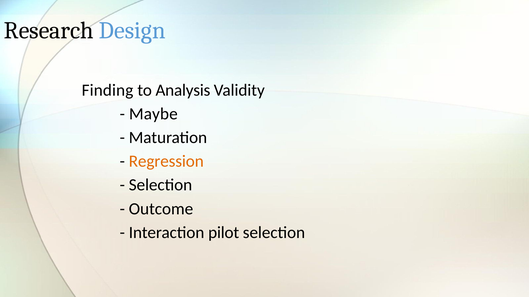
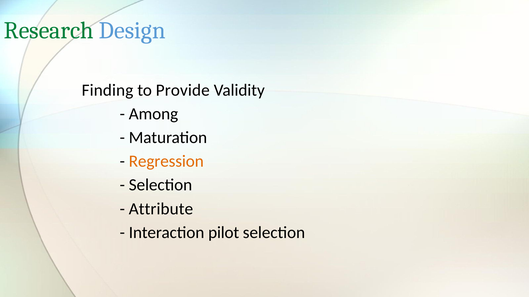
Research colour: black -> green (49, 30)
Analysis: Analysis -> Provide (183, 90)
Maybe: Maybe -> Among (153, 114)
Outcome: Outcome -> Attribute (161, 209)
